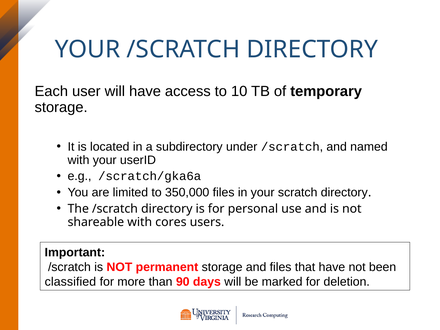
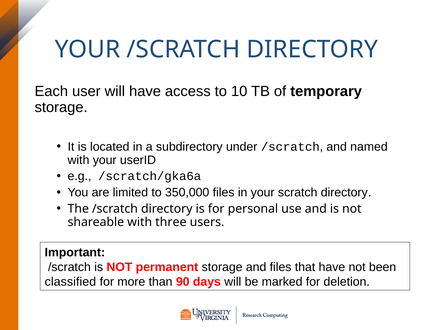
cores: cores -> three (171, 222)
